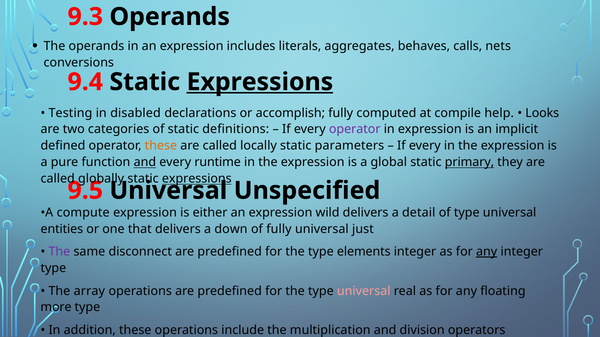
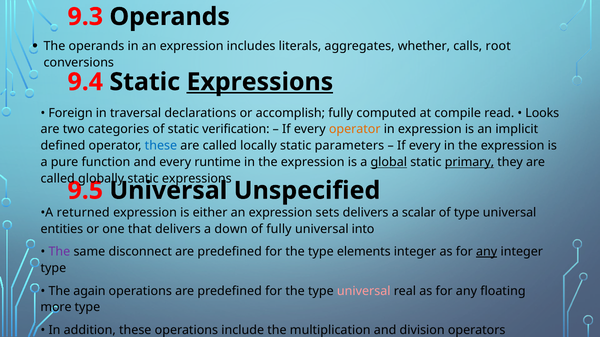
behaves: behaves -> whether (424, 46)
nets: nets -> root (498, 46)
Testing: Testing -> Foreign (71, 113)
disabled: disabled -> traversal (136, 113)
help: help -> read (499, 113)
definitions: definitions -> verification (236, 130)
operator colour: purple -> orange (355, 130)
these colour: orange -> blue (161, 146)
and underline: present -> none (145, 163)
global underline: none -> present (389, 163)
expressions underline: present -> none (197, 179)
compute: compute -> returned (83, 213)
wild: wild -> sets (327, 213)
detail: detail -> scalar (419, 213)
just: just -> into (363, 229)
array: array -> again (89, 291)
